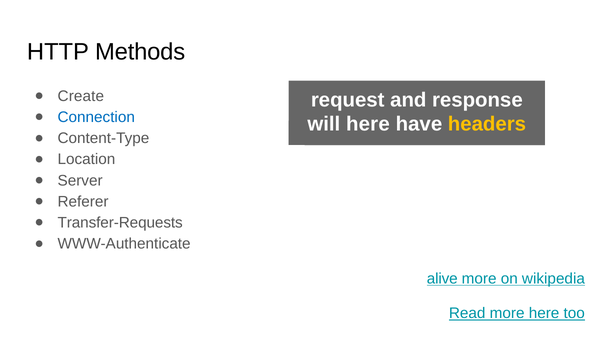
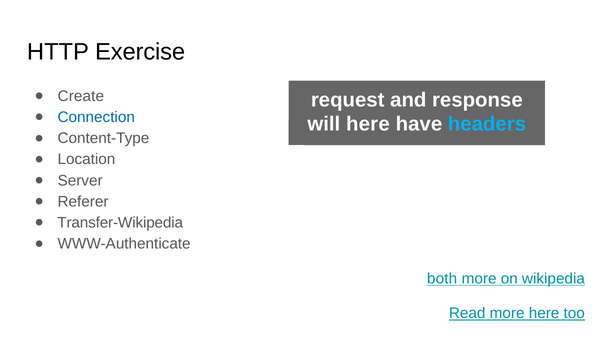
Methods: Methods -> Exercise (140, 52)
headers colour: yellow -> light blue (487, 124)
Transfer-Requests: Transfer-Requests -> Transfer-Wikipedia (120, 223)
alive: alive -> both (442, 279)
